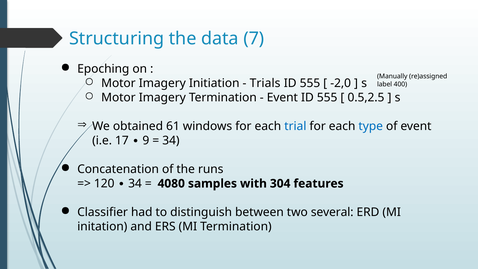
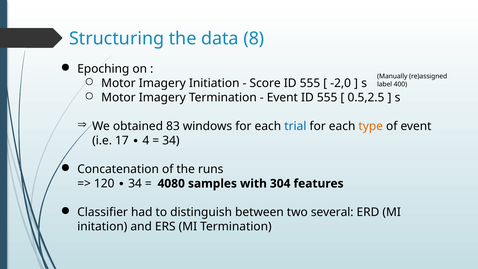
7: 7 -> 8 (254, 39)
Trials: Trials -> Score (265, 83)
61: 61 -> 83 (173, 126)
type colour: blue -> orange (371, 126)
9: 9 -> 4 (146, 140)
